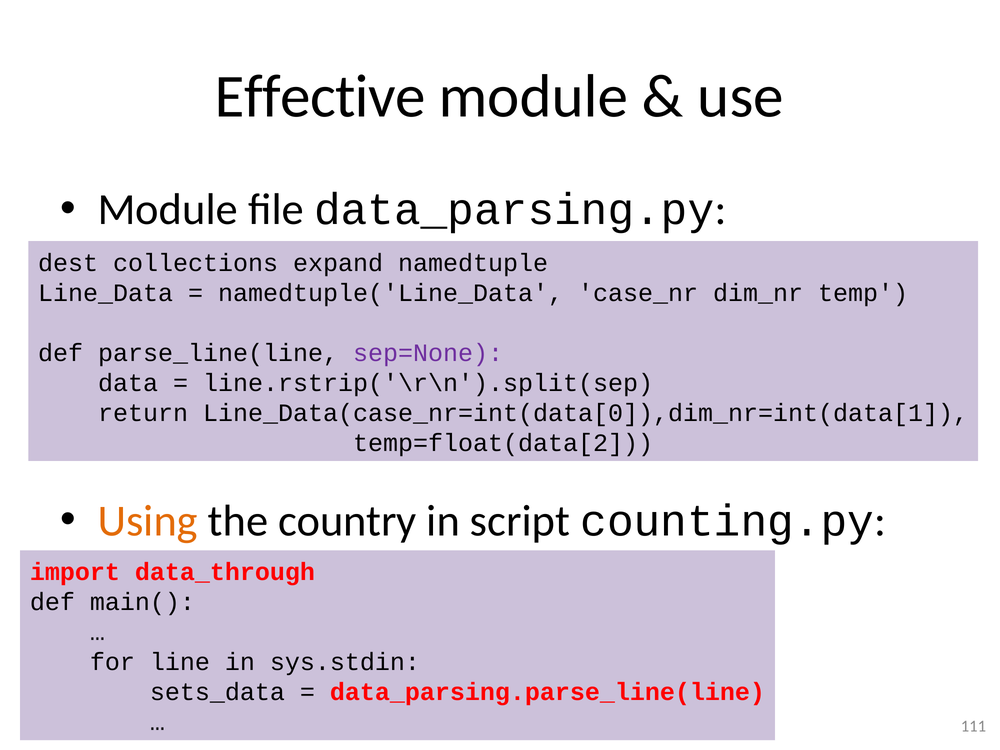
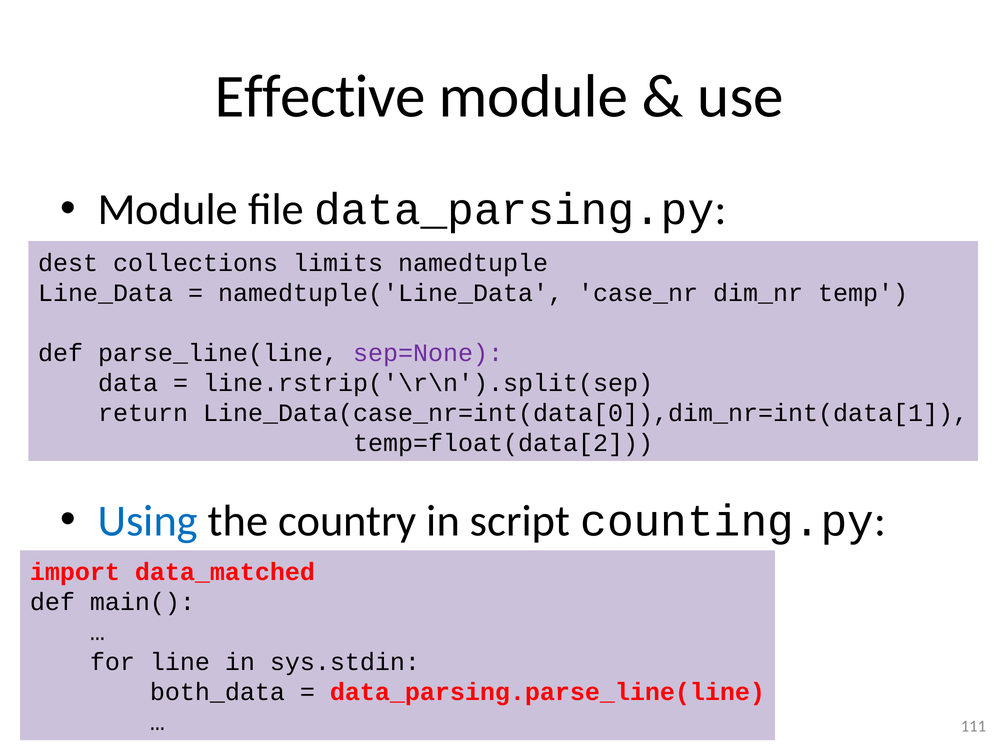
expand: expand -> limits (338, 263)
Using colour: orange -> blue (148, 521)
data_through: data_through -> data_matched (225, 572)
sets_data: sets_data -> both_data (217, 692)
